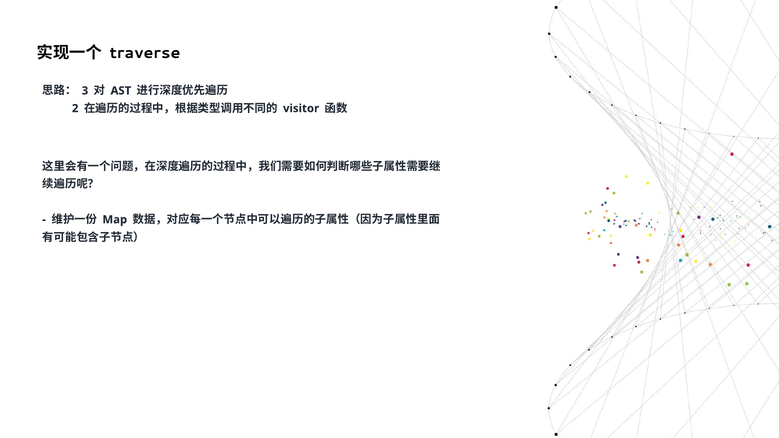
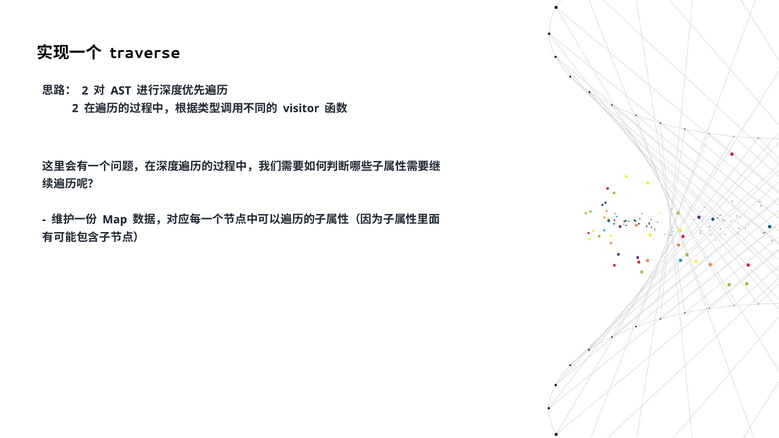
3: 3 -> 2 (85, 91)
